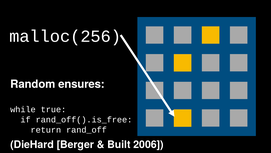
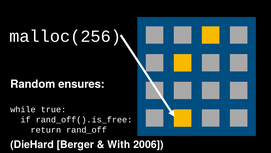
Built: Built -> With (119, 144)
